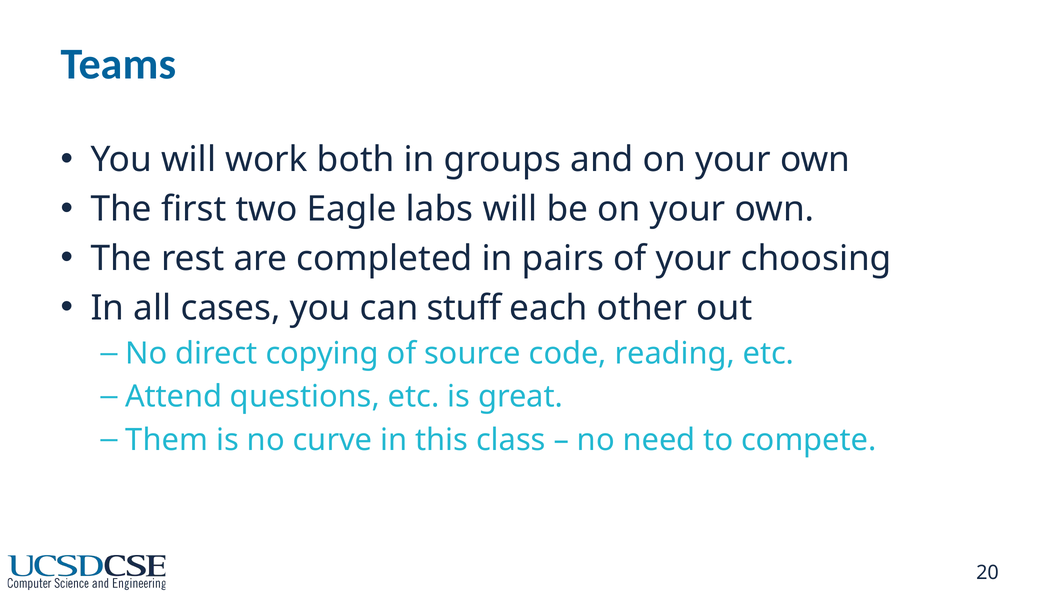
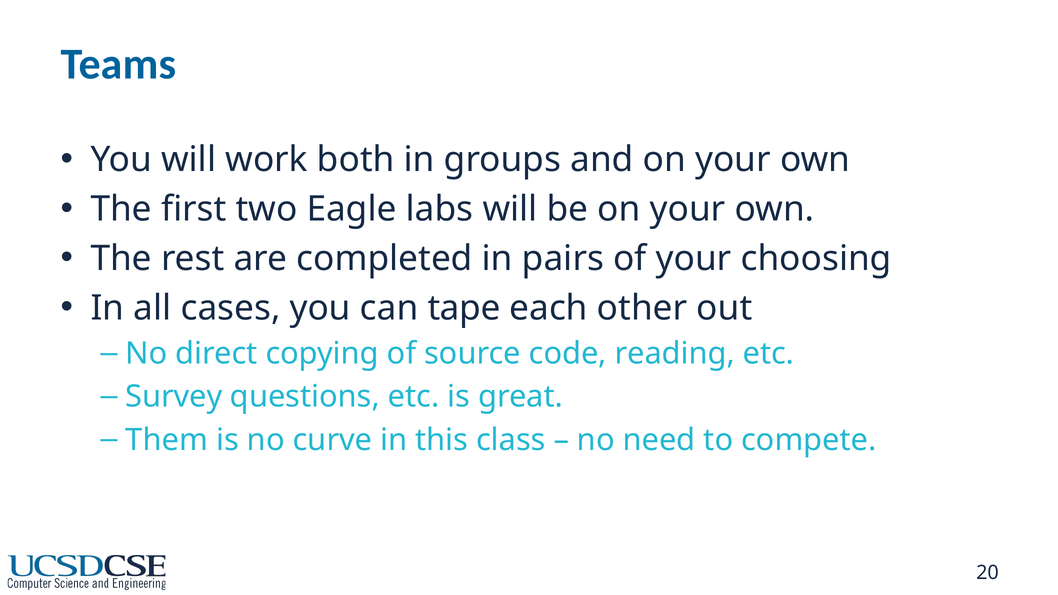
stuff: stuff -> tape (464, 308)
Attend: Attend -> Survey (174, 397)
